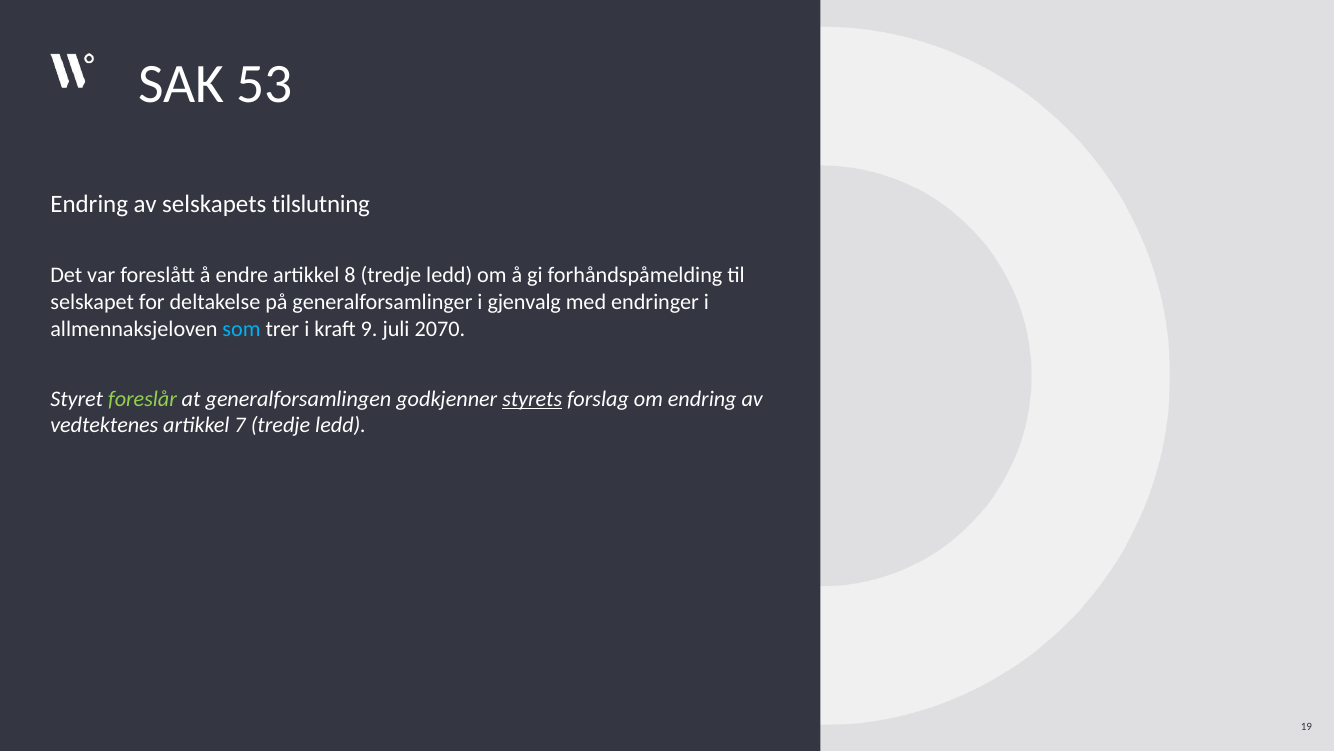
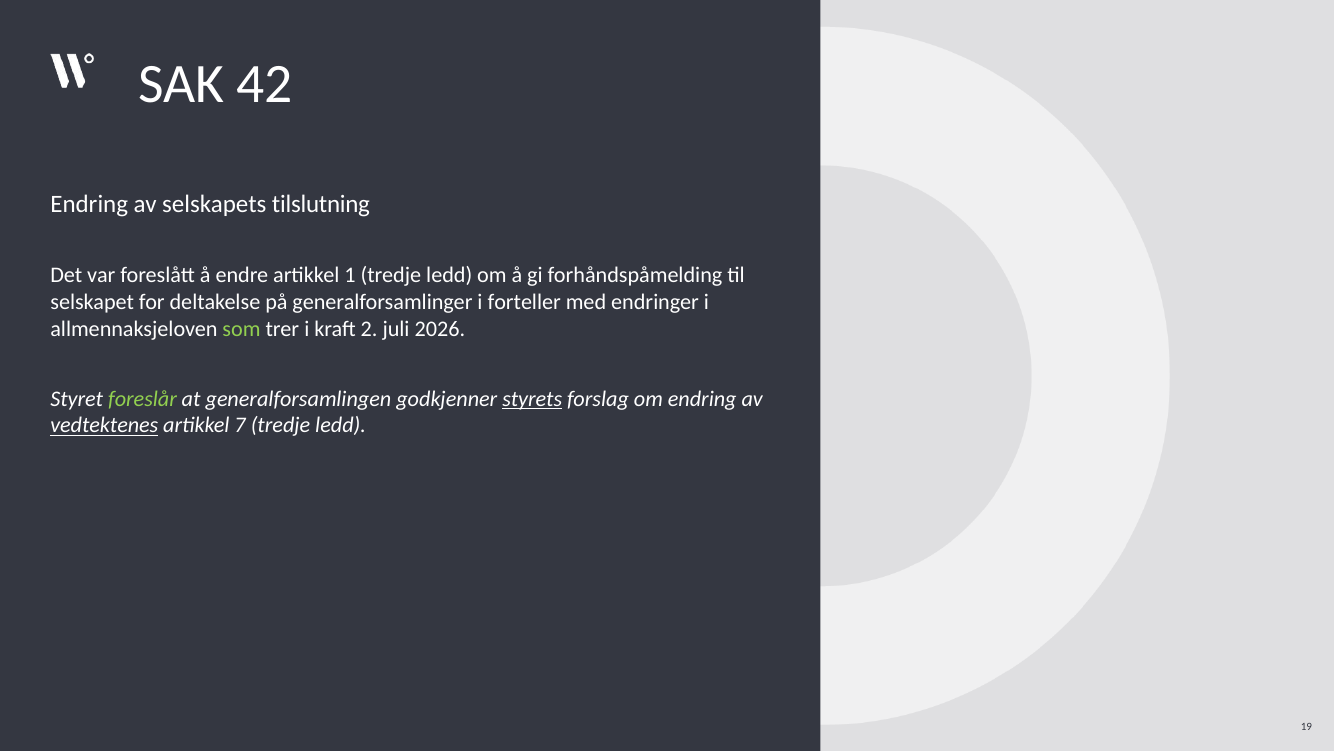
53: 53 -> 42 (265, 84)
8: 8 -> 1 (350, 275)
gjenvalg: gjenvalg -> forteller (524, 302)
som colour: light blue -> light green (242, 329)
9: 9 -> 2 (369, 329)
2070: 2070 -> 2026 (440, 329)
vedtektenes underline: none -> present (104, 425)
